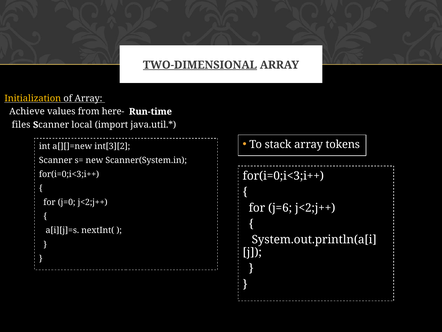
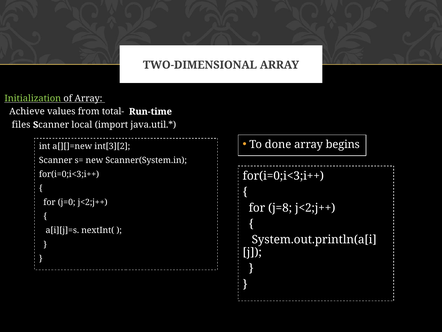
TWO-DIMENSIONAL underline: present -> none (200, 65)
Initialization colour: yellow -> light green (33, 98)
here-: here- -> total- (113, 111)
stack: stack -> done (278, 144)
tokens: tokens -> begins (343, 144)
j=6: j=6 -> j=8 (280, 208)
